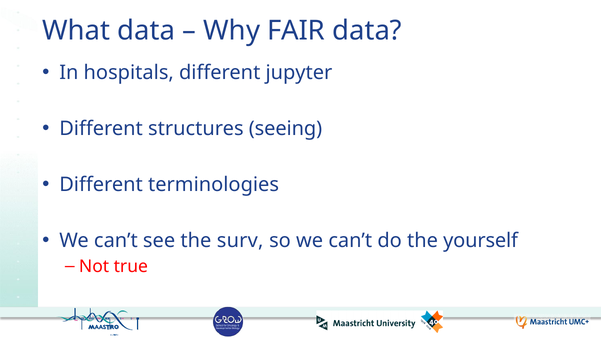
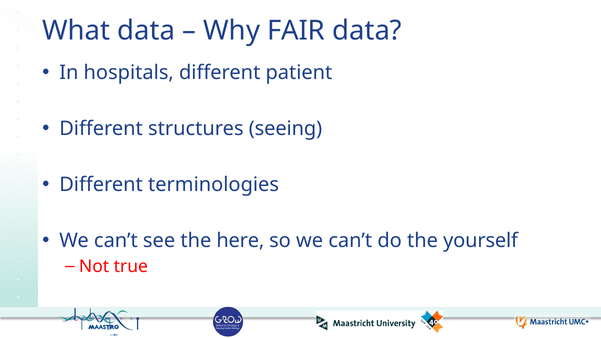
jupyter: jupyter -> patient (299, 72)
surv: surv -> here (240, 241)
